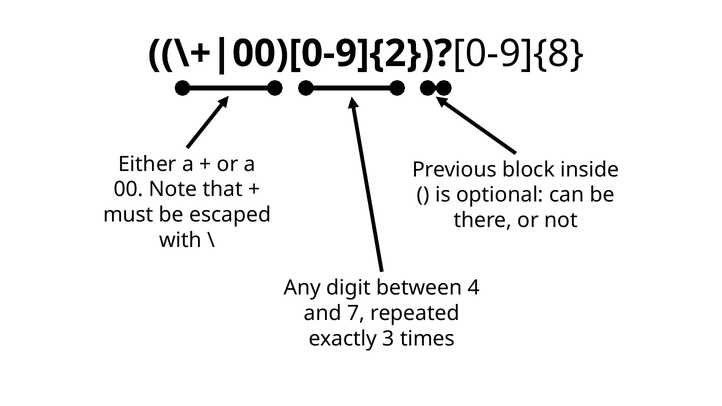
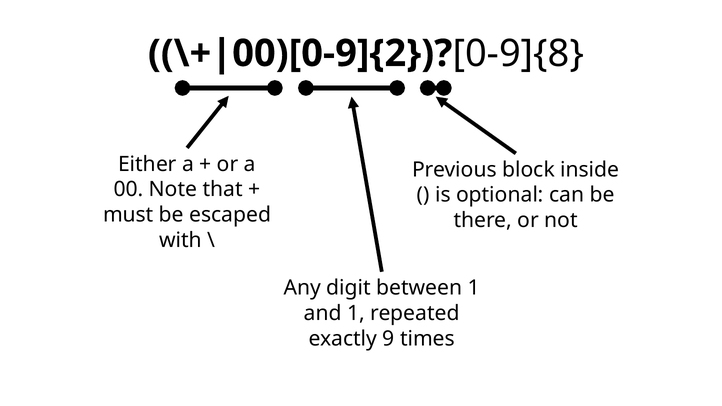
between 4: 4 -> 1 (474, 288)
and 7: 7 -> 1 (356, 313)
3: 3 -> 9 (388, 339)
